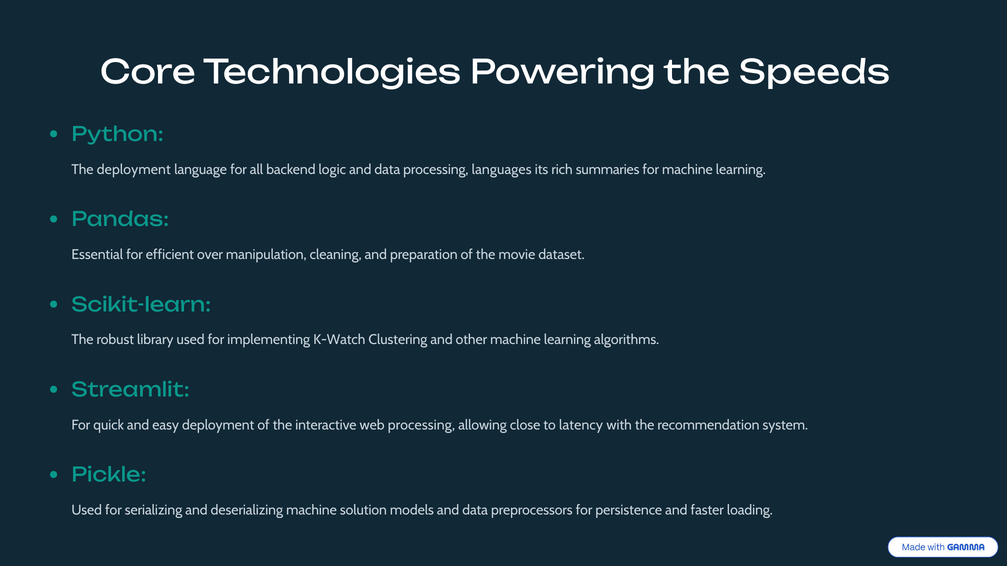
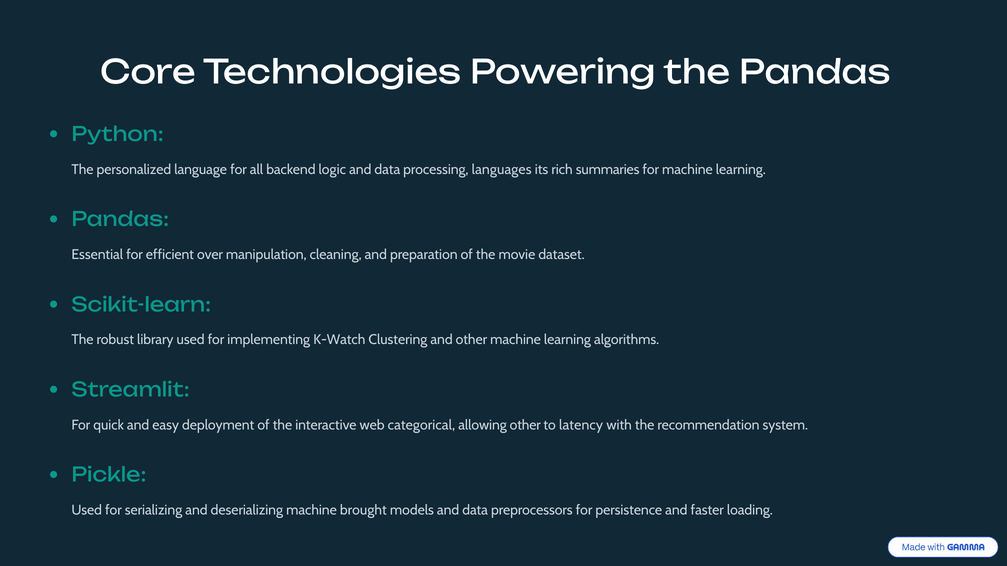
the Speeds: Speeds -> Pandas (815, 73)
The deployment: deployment -> personalized (134, 170)
web processing: processing -> categorical (421, 425)
allowing close: close -> other (525, 425)
solution: solution -> brought (363, 511)
